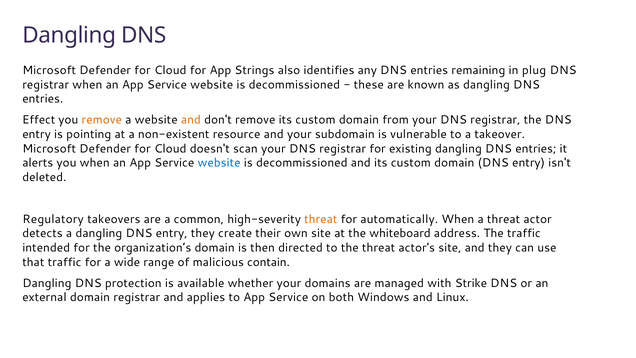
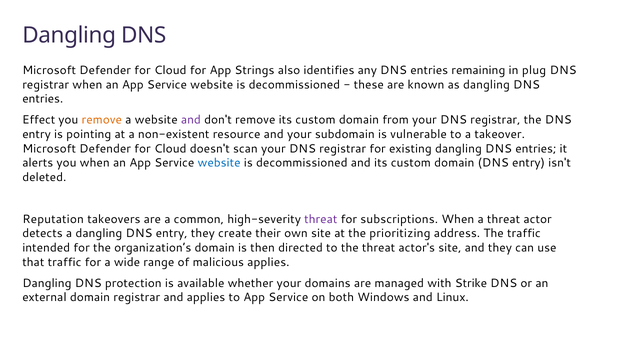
and colour: orange -> purple (191, 120)
Regulatory: Regulatory -> Reputation (53, 219)
threat colour: orange -> purple (321, 219)
automatically: automatically -> subscriptions (399, 219)
whiteboard: whiteboard -> prioritizing (400, 233)
malicious contain: contain -> applies (268, 262)
